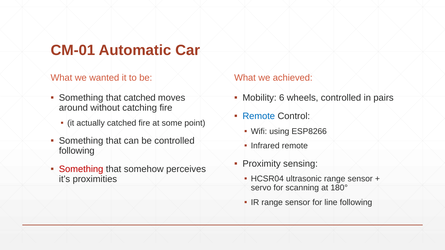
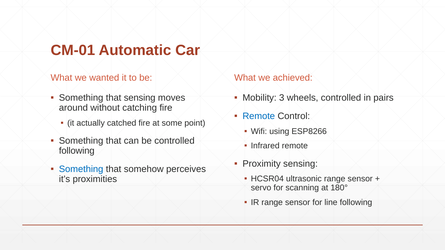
that catched: catched -> sensing (140, 98)
6: 6 -> 3 (282, 98)
Something colour: red -> blue (81, 169)
